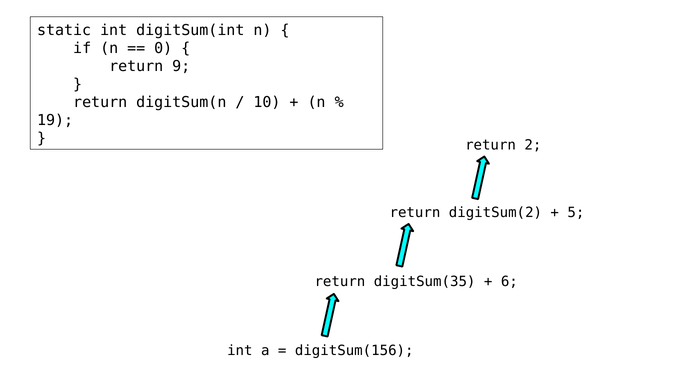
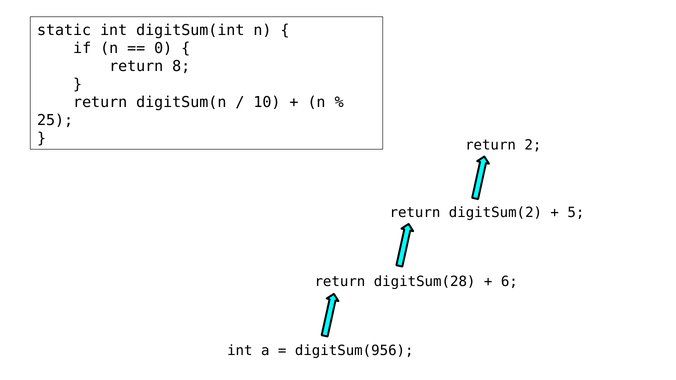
9: 9 -> 8 (181, 66)
19: 19 -> 25 (55, 120)
digitSum(35: digitSum(35 -> digitSum(28 (425, 282)
digitSum(156: digitSum(156 -> digitSum(956 (354, 351)
